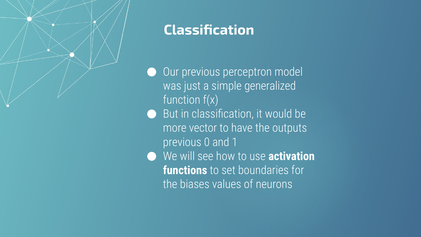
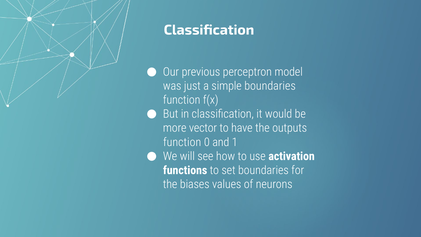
simple generalized: generalized -> boundaries (270, 86)
previous: previous -> function (182, 142)
